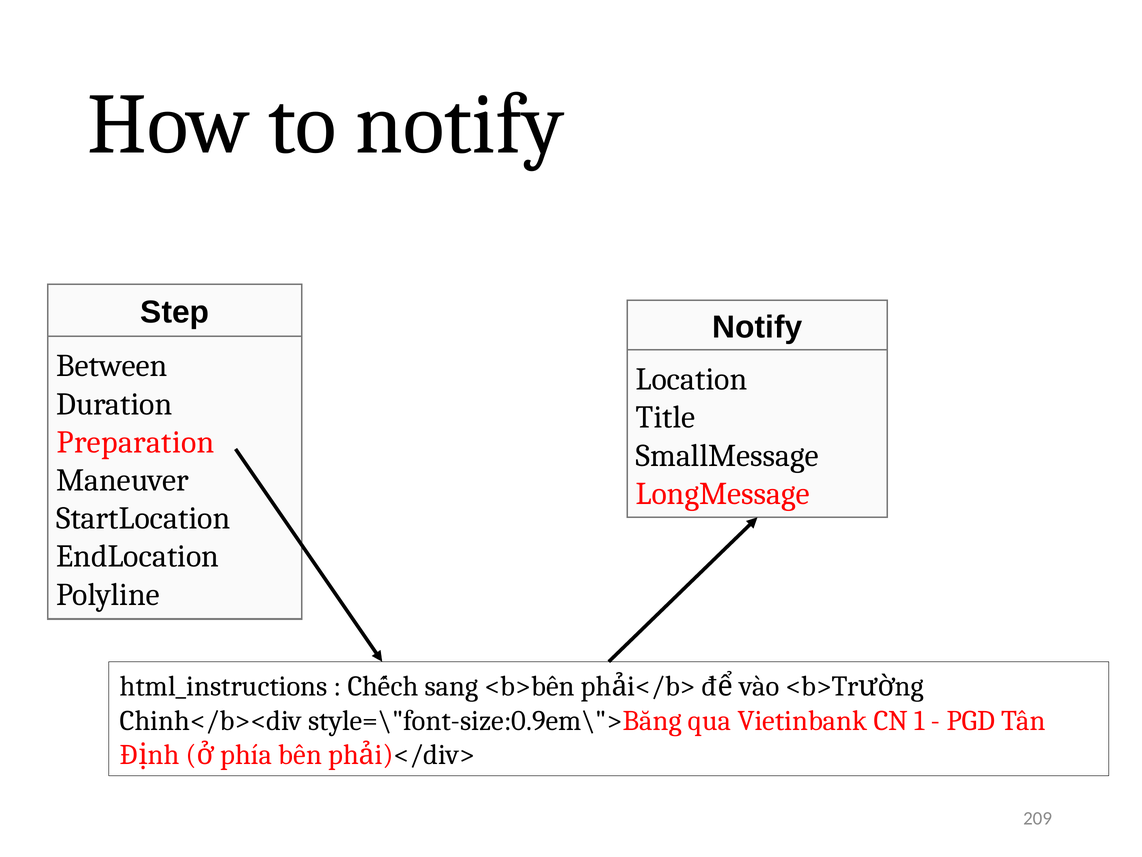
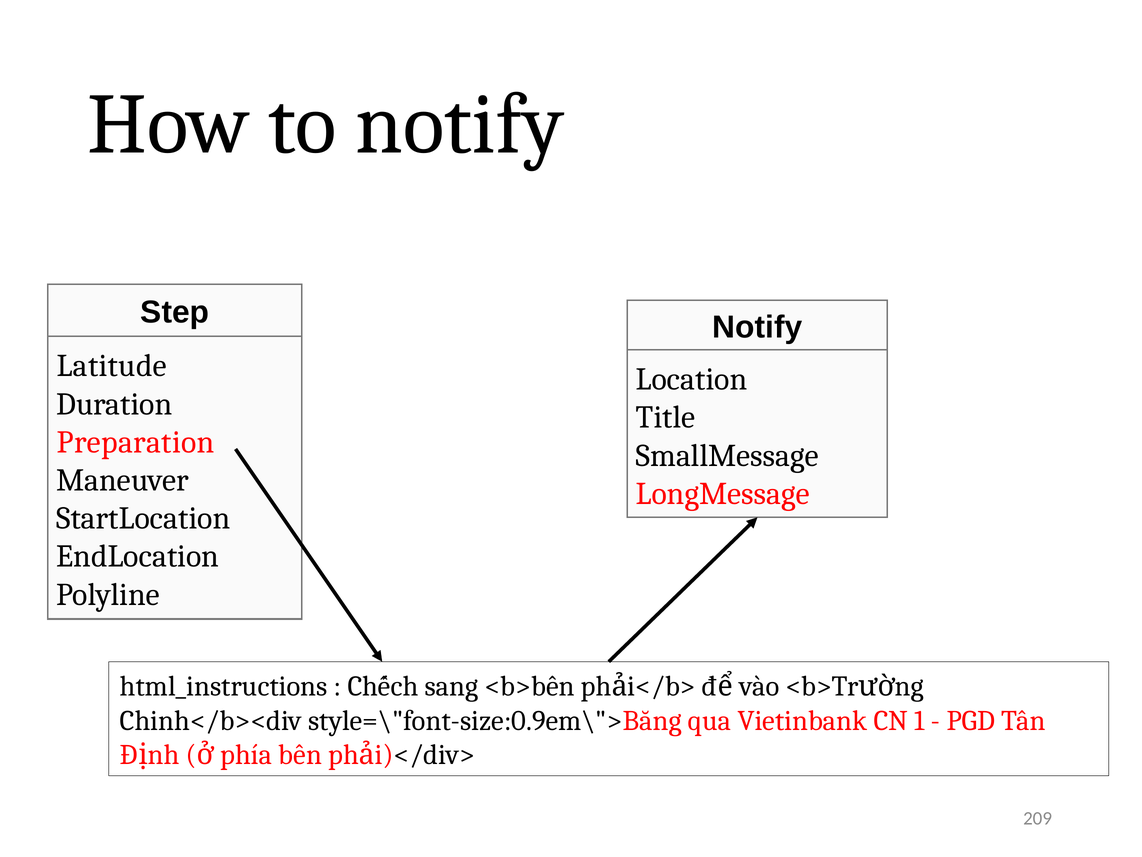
Between: Between -> Latitude (112, 366)
